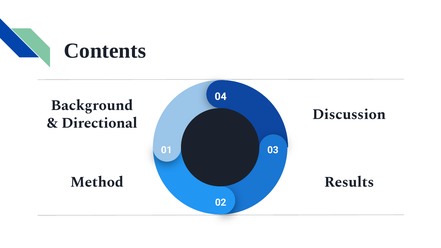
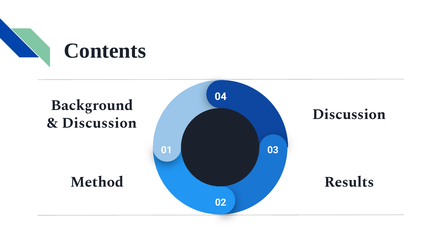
Directional: Directional -> Discussion (99, 123)
